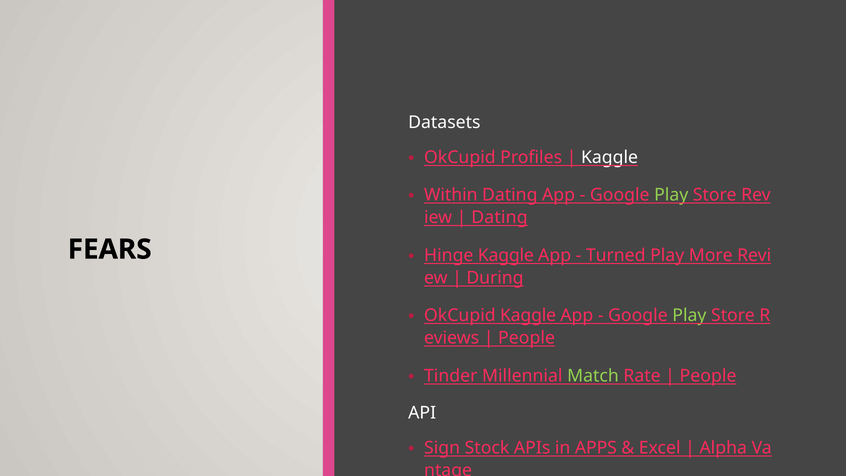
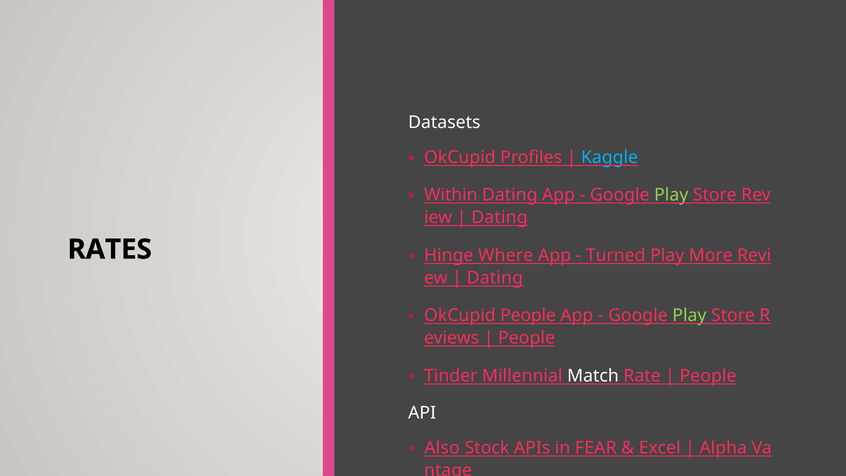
Kaggle colour: white -> light blue (610, 157)
FEARS: FEARS -> RATES (110, 249)
Hinge Kaggle: Kaggle -> Where (506, 255)
During: During -> Dating (495, 278)
OkCupid Kaggle: Kaggle -> People (528, 316)
Match colour: light green -> white (593, 376)
Sign: Sign -> Also (442, 448)
APPS: APPS -> FEAR (596, 448)
